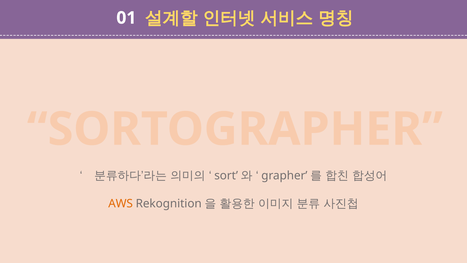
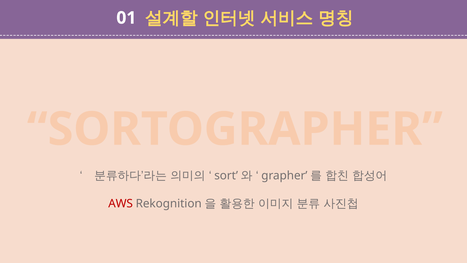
AWS colour: orange -> red (121, 203)
